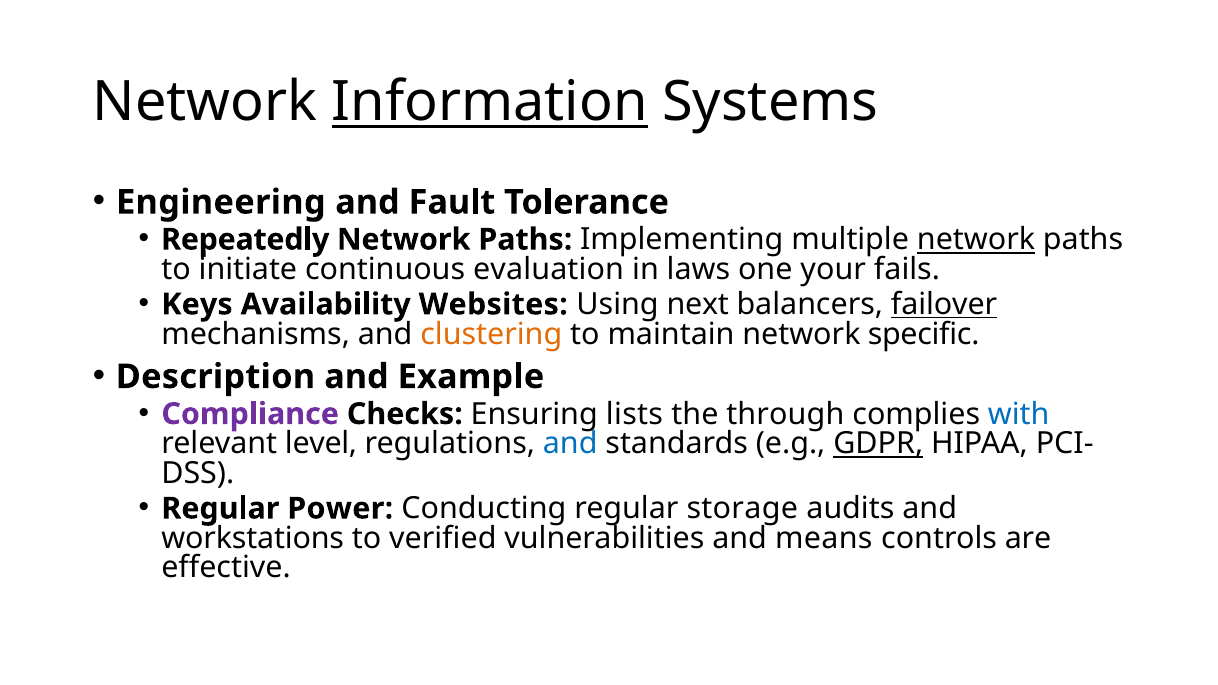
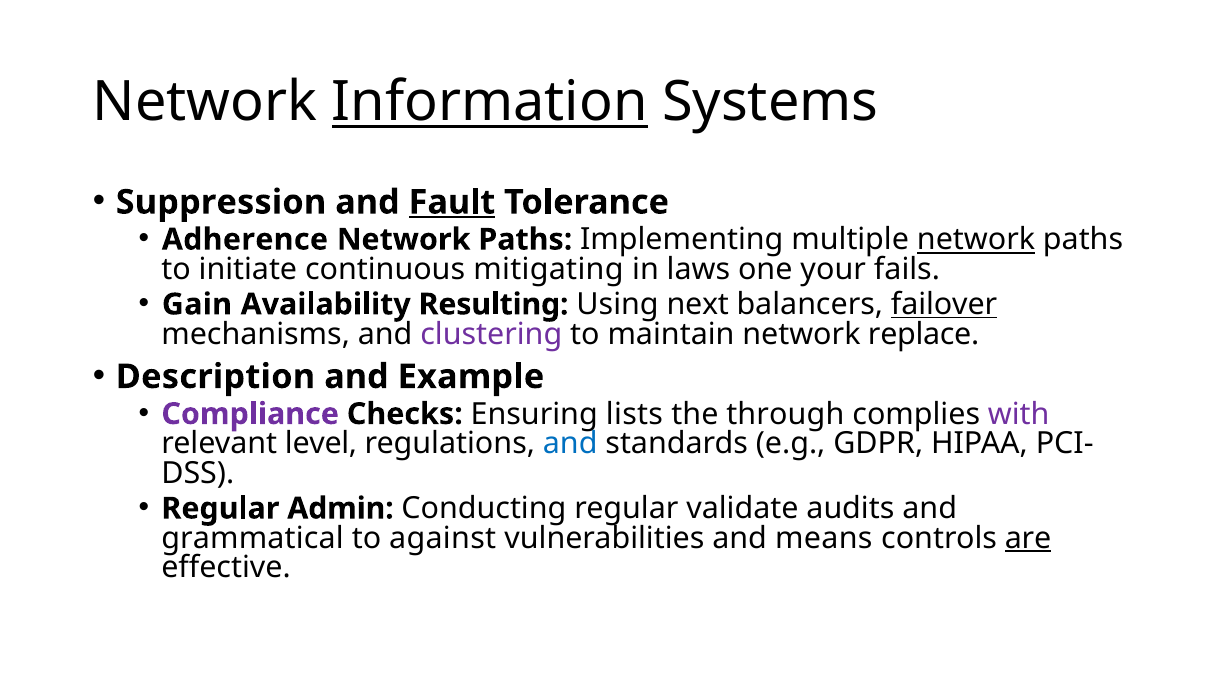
Engineering: Engineering -> Suppression (221, 202)
Fault underline: none -> present (452, 202)
Repeatedly: Repeatedly -> Adherence (245, 240)
evaluation: evaluation -> mitigating (548, 269)
Keys: Keys -> Gain (197, 304)
Websites: Websites -> Resulting (494, 304)
clustering colour: orange -> purple (491, 334)
specific: specific -> replace (924, 334)
with colour: blue -> purple (1019, 414)
GDPR underline: present -> none (878, 444)
Power: Power -> Admin (340, 509)
storage: storage -> validate (742, 509)
workstations: workstations -> grammatical (253, 538)
verified: verified -> against (443, 538)
are underline: none -> present (1028, 538)
